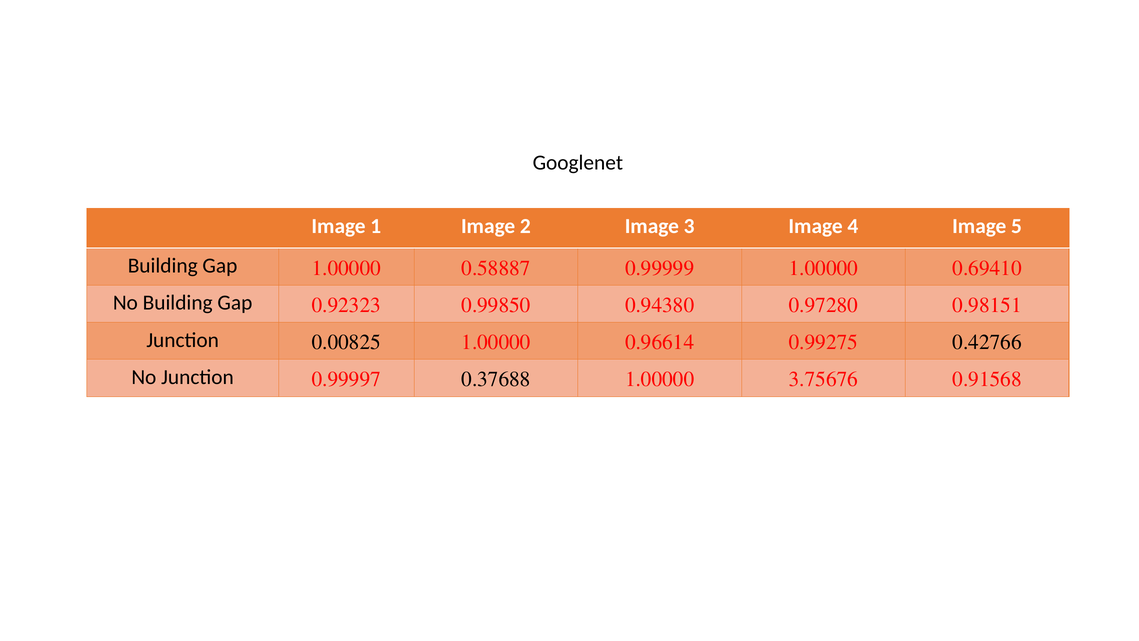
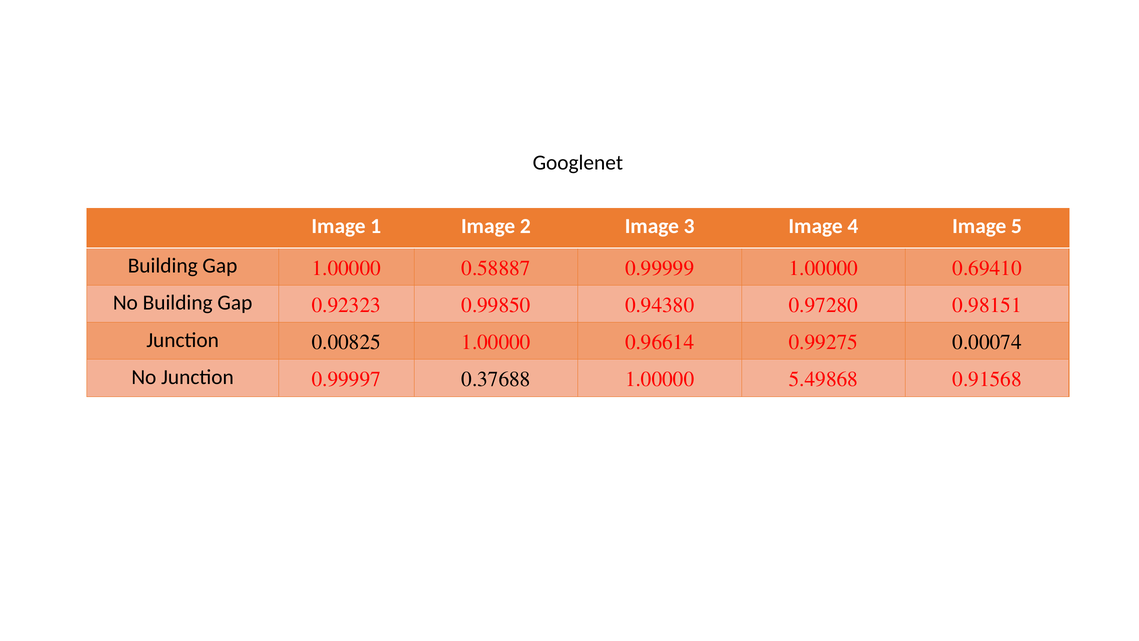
0.42766: 0.42766 -> 0.00074 (987, 342)
3.75676: 3.75676 -> 5.49868 (823, 379)
